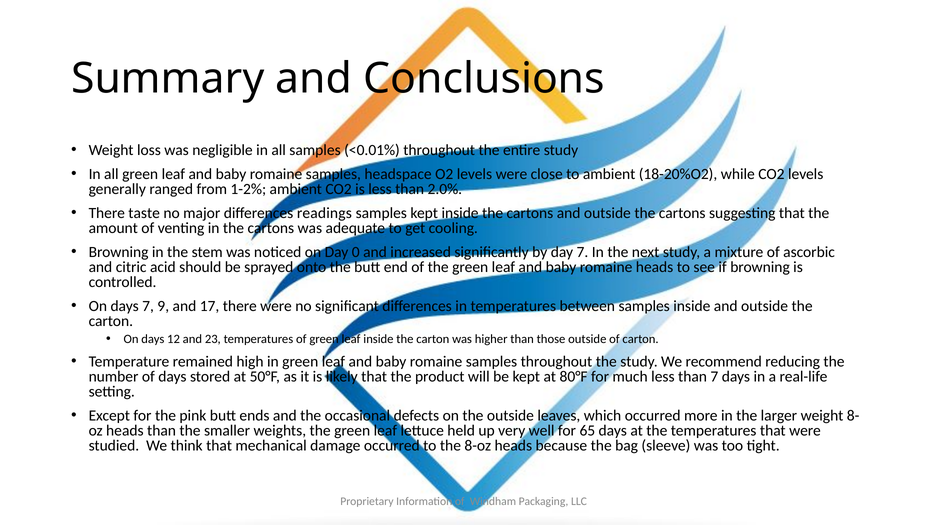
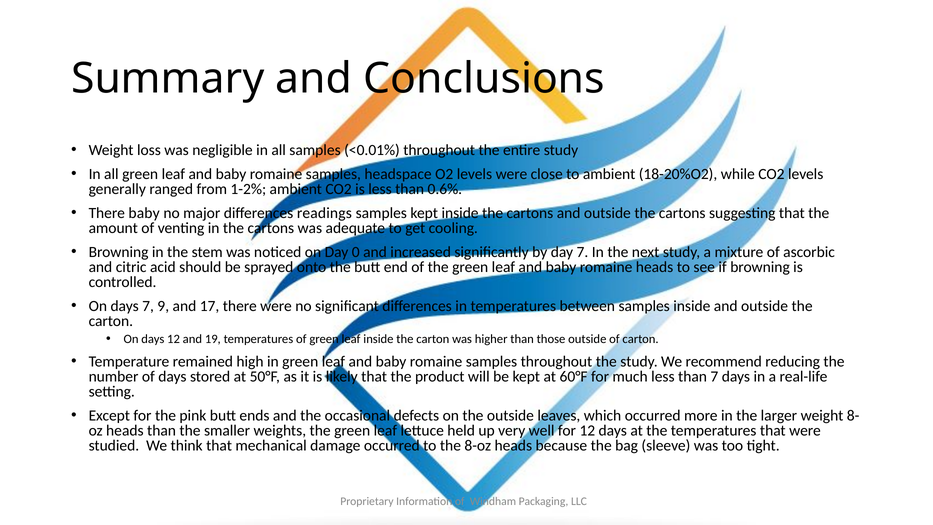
2.0%: 2.0% -> 0.6% (445, 189)
There taste: taste -> baby (144, 213)
23: 23 -> 19 (213, 339)
80°F: 80°F -> 60°F (574, 377)
for 65: 65 -> 12 (587, 431)
